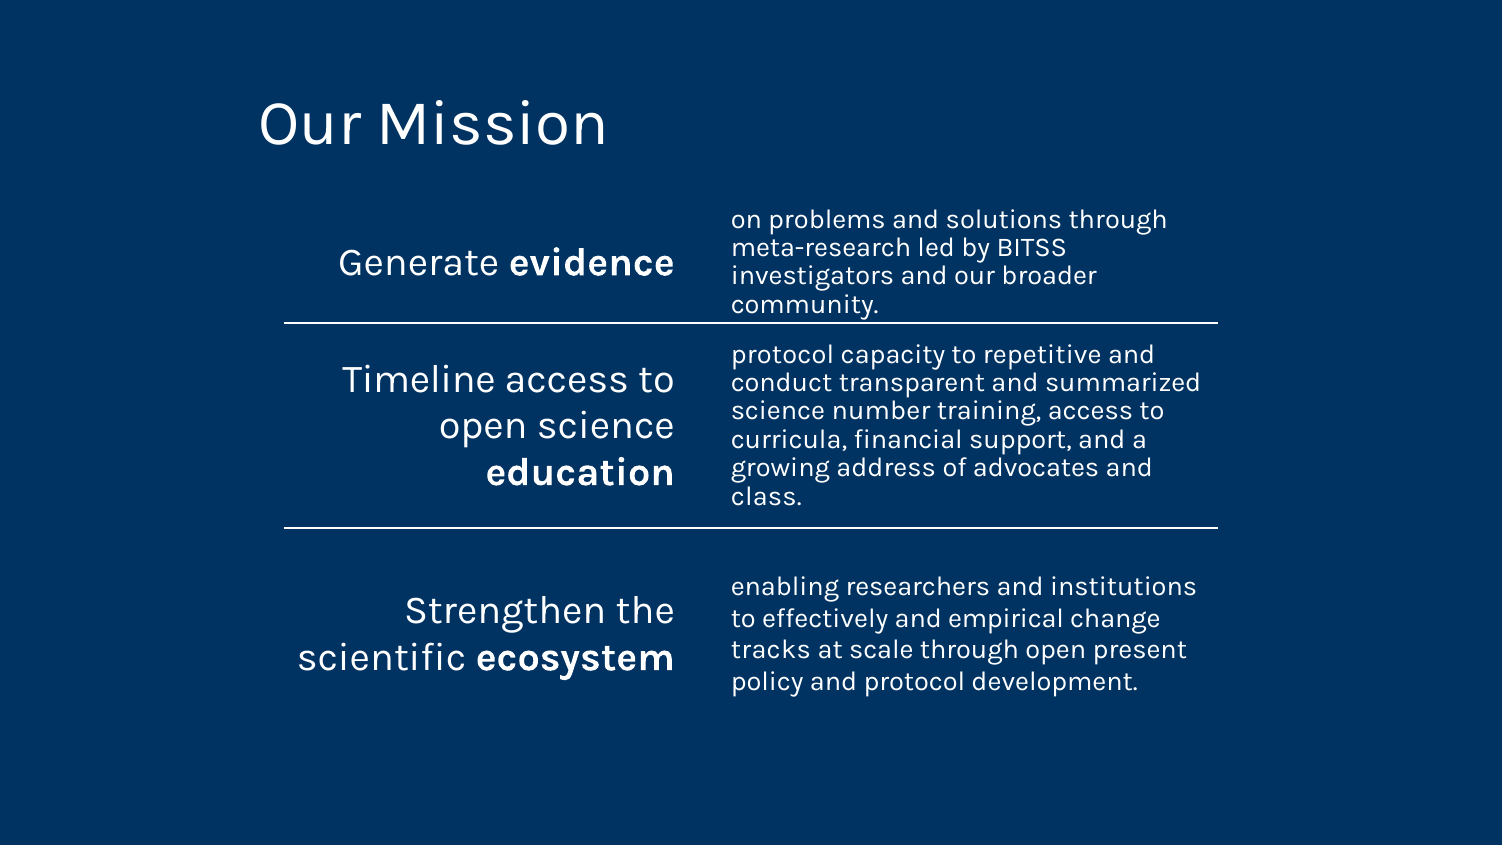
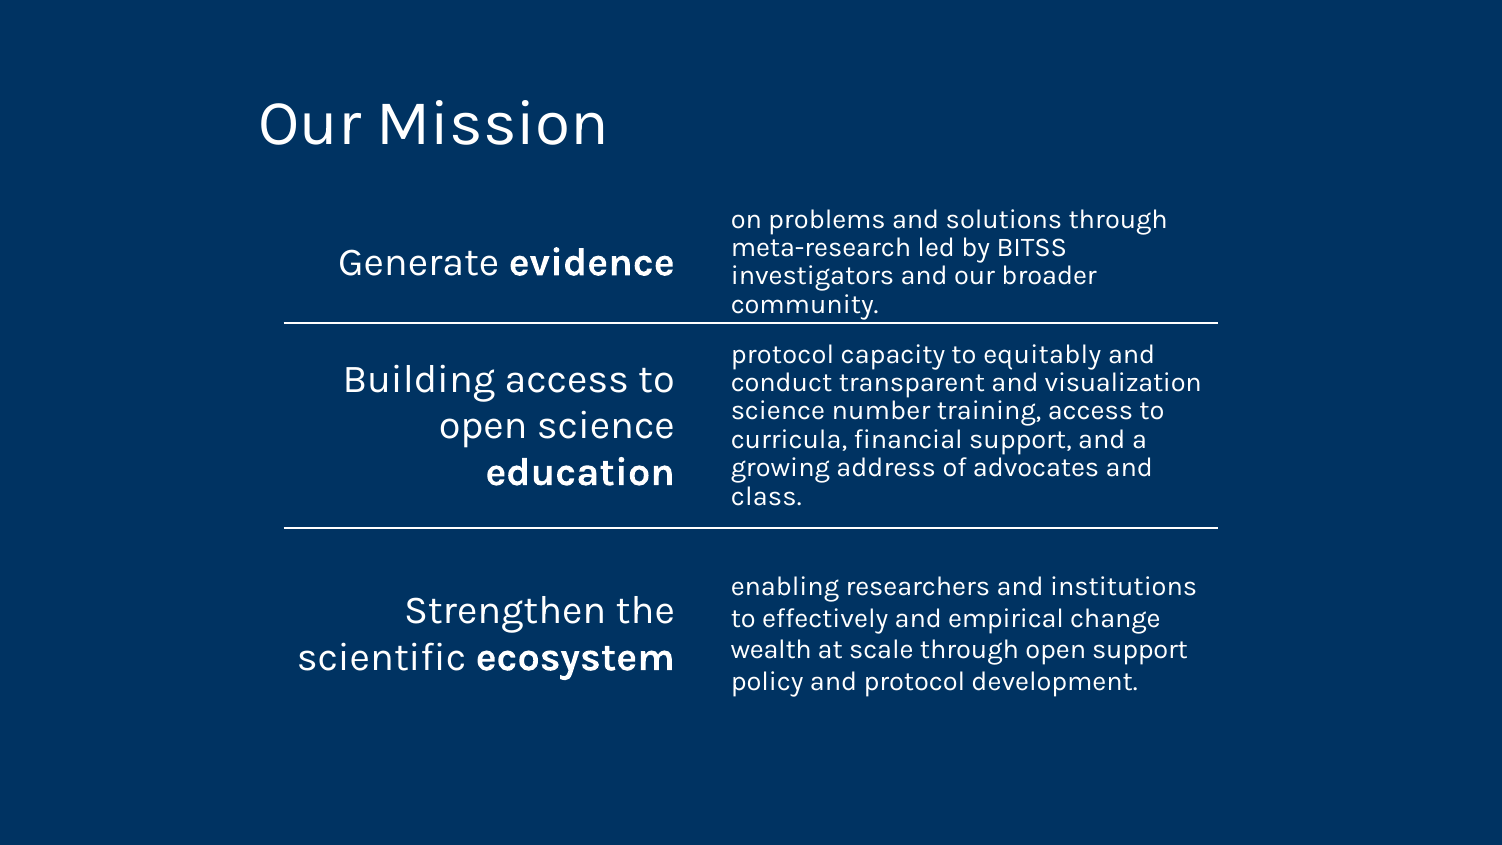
repetitive: repetitive -> equitably (1042, 354)
Timeline: Timeline -> Building (419, 379)
summarized: summarized -> visualization (1123, 383)
tracks: tracks -> wealth (771, 650)
open present: present -> support (1140, 650)
